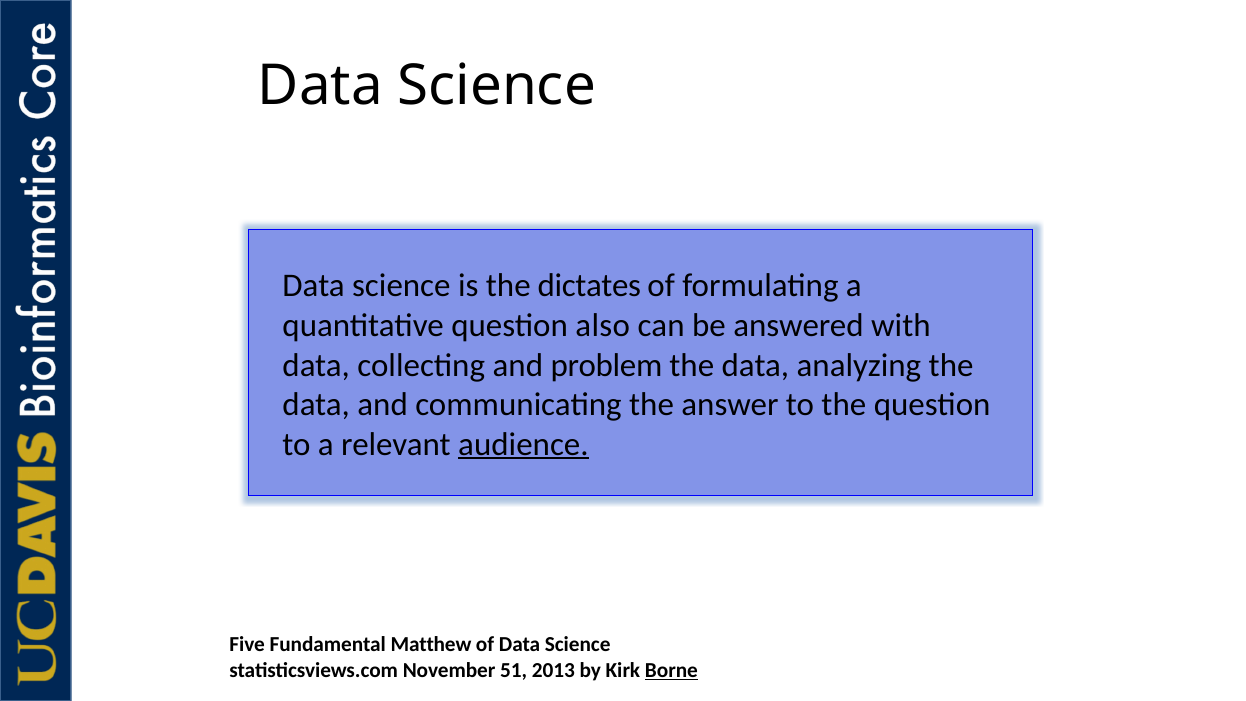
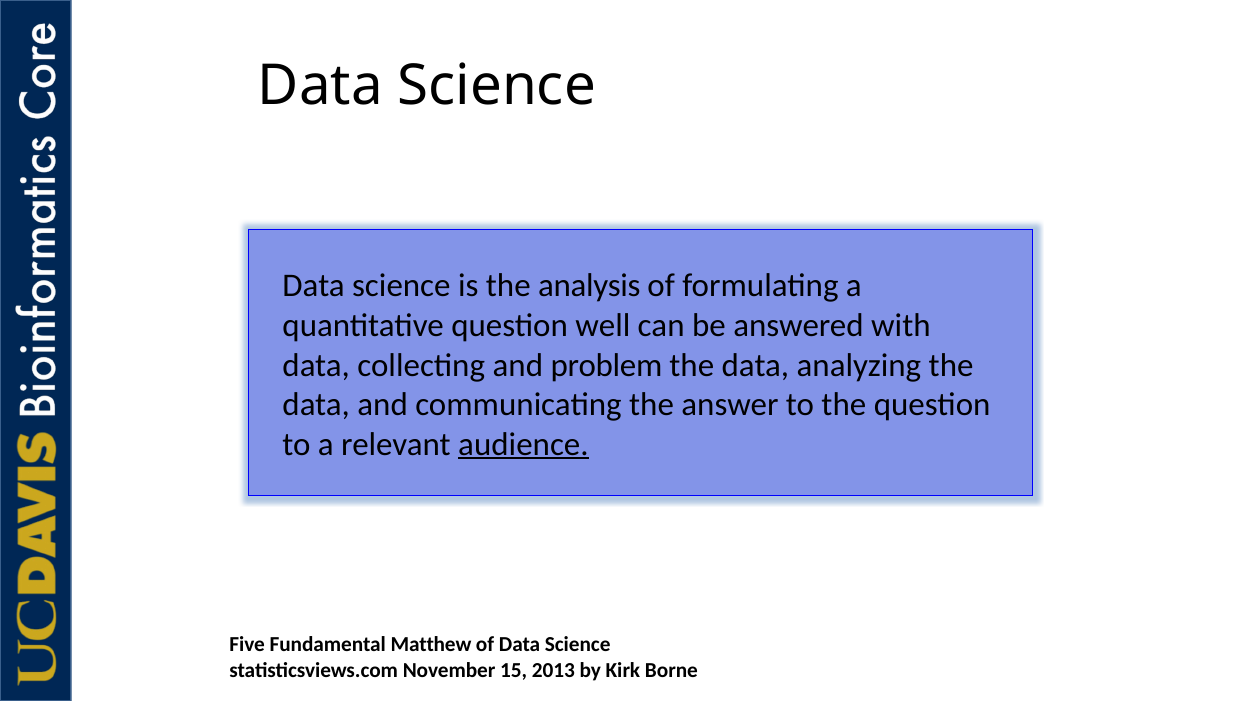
dictates: dictates -> analysis (589, 286)
also: also -> well (603, 326)
51: 51 -> 15 (514, 670)
Borne underline: present -> none (671, 670)
